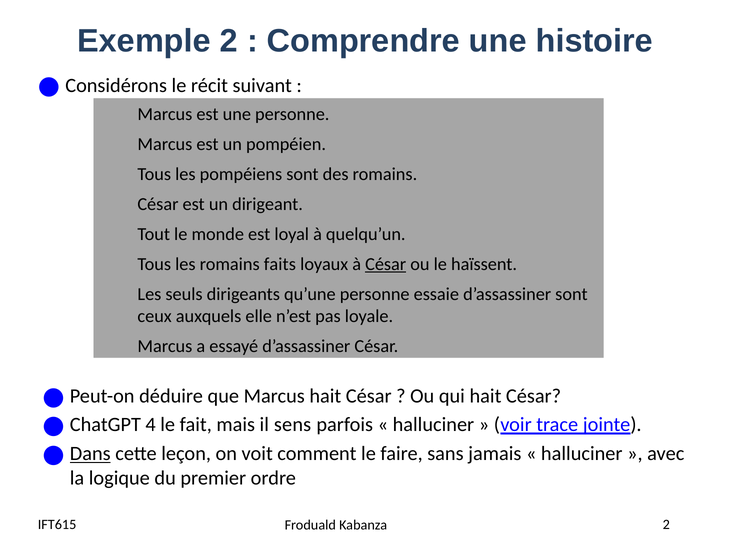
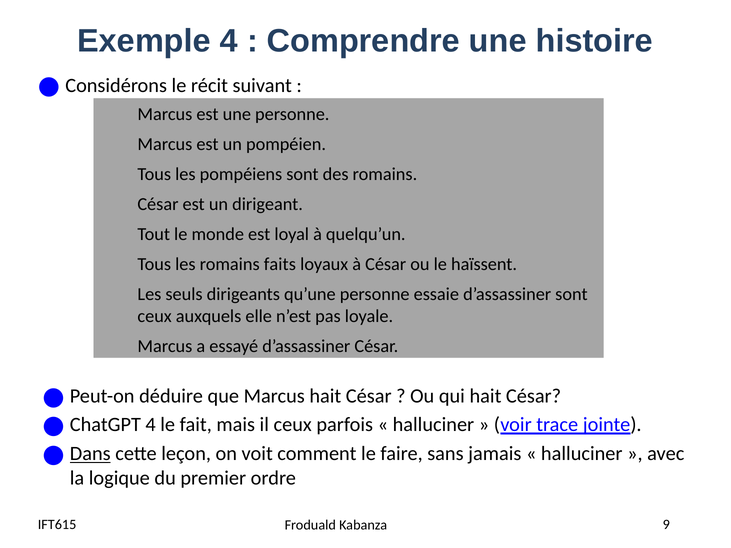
Exemple 2: 2 -> 4 (229, 41)
César underline: present -> none (386, 264)
il sens: sens -> ceux (293, 425)
Kabanza 2: 2 -> 9 (666, 525)
